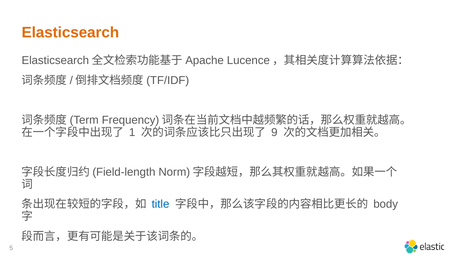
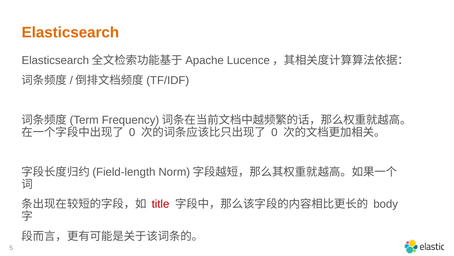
1: 1 -> 0 (132, 132)
9: 9 -> 0 (274, 132)
title colour: blue -> red (160, 204)
